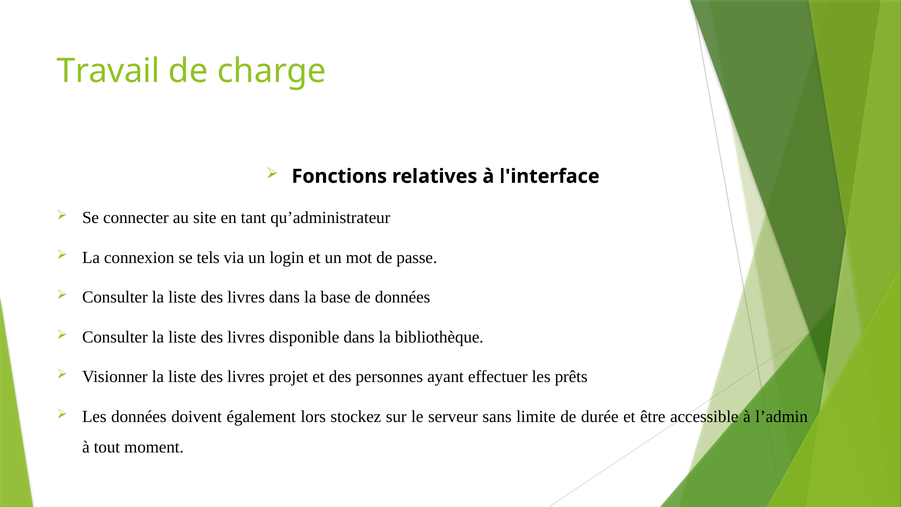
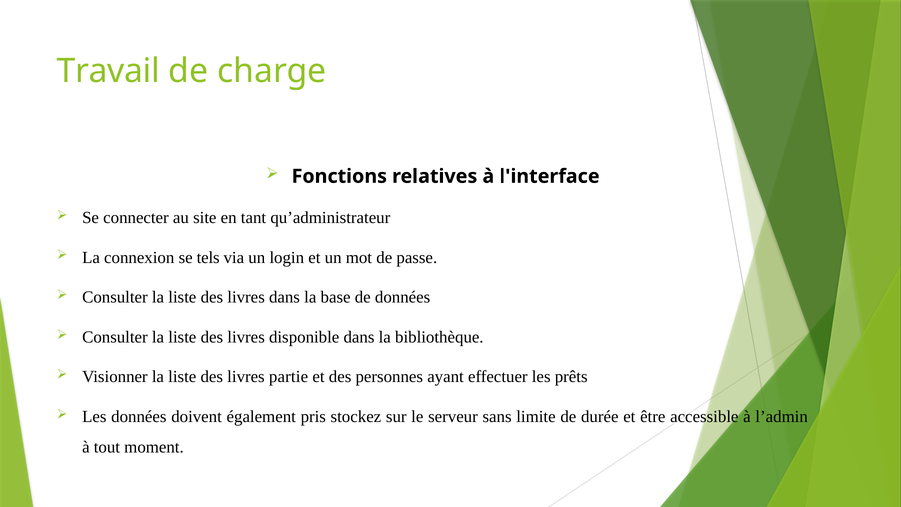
projet: projet -> partie (289, 377)
lors: lors -> pris (313, 417)
